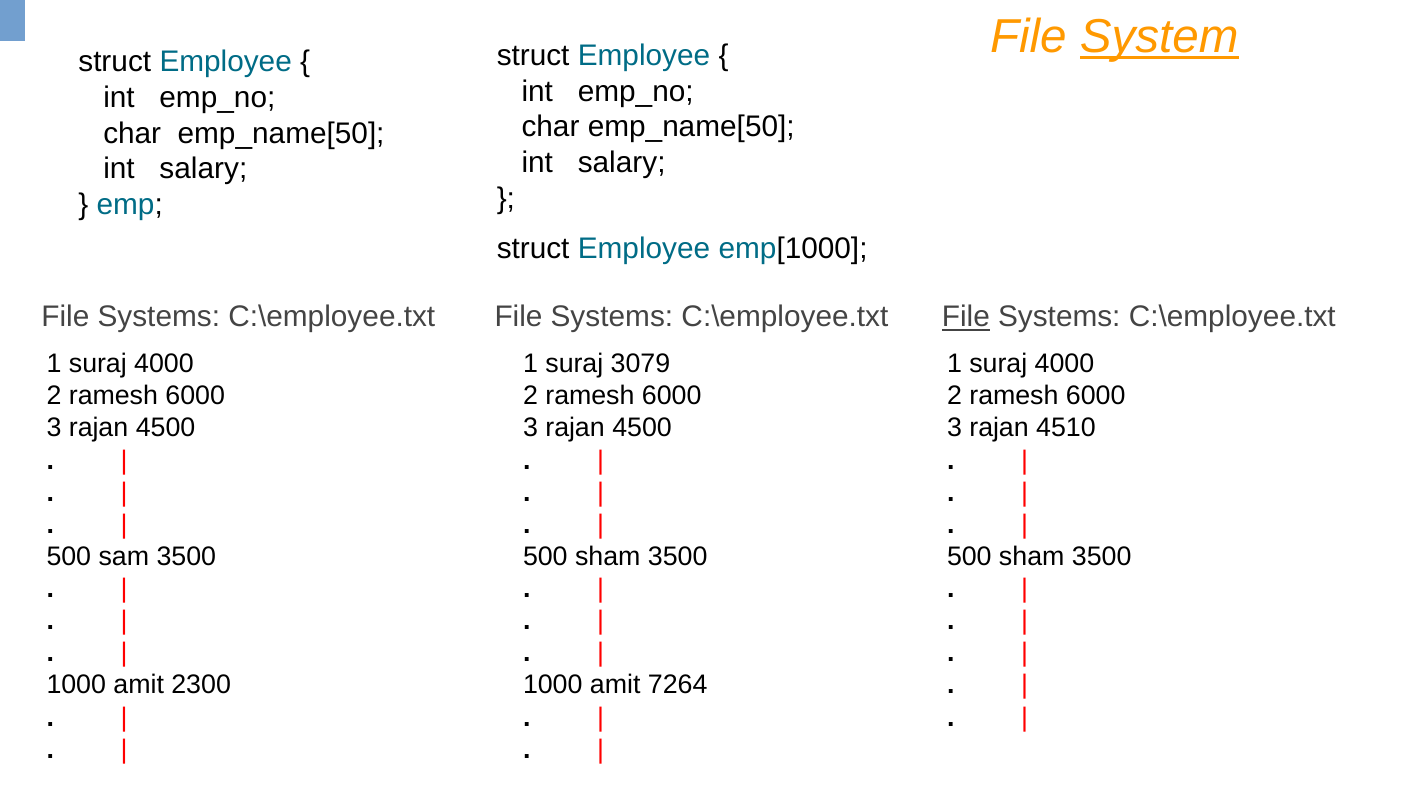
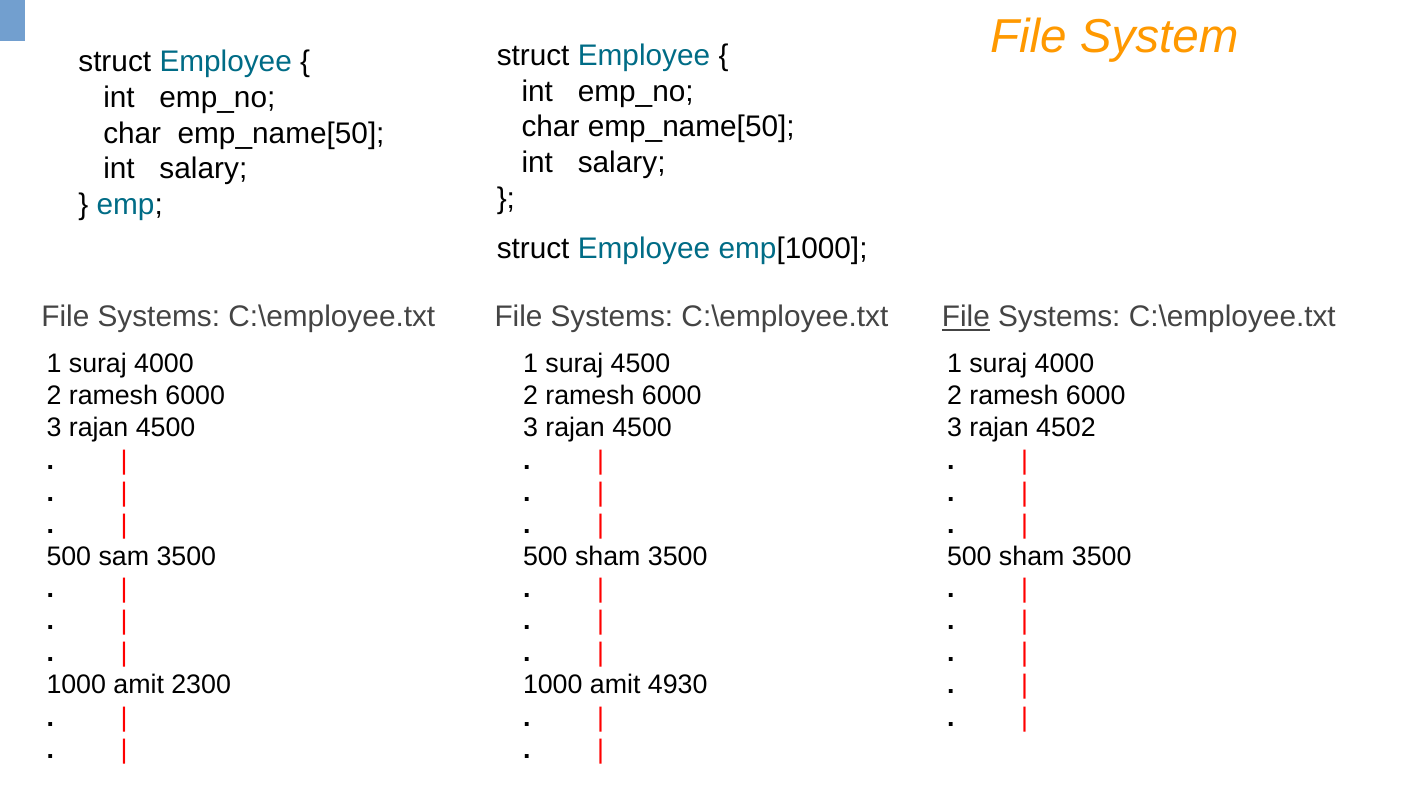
System underline: present -> none (1159, 37)
suraj 3079: 3079 -> 4500 (640, 364)
4510: 4510 -> 4502 (1066, 428)
7264: 7264 -> 4930 (678, 685)
